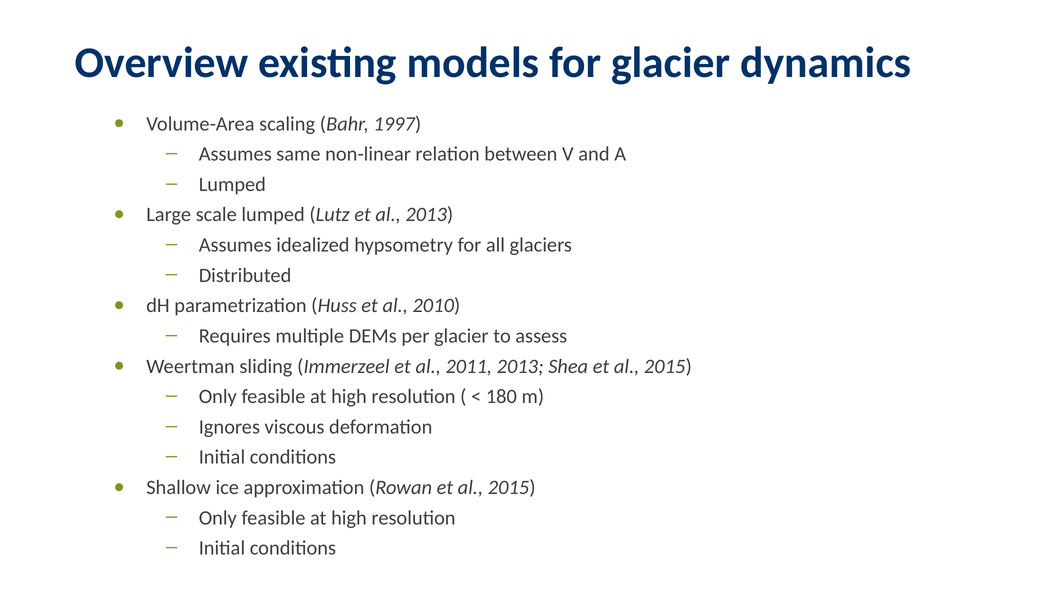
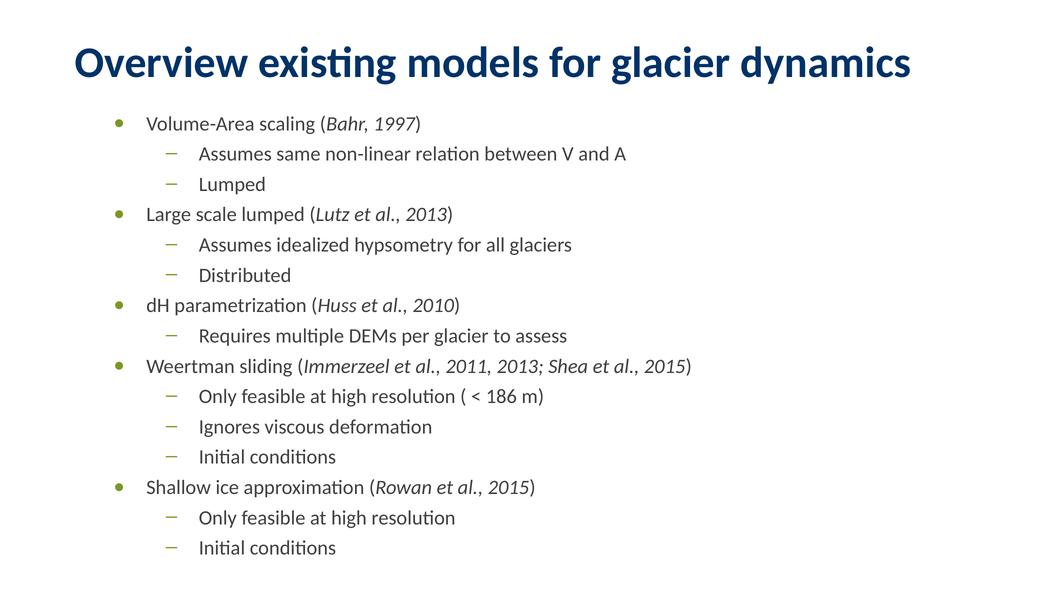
180: 180 -> 186 (501, 397)
